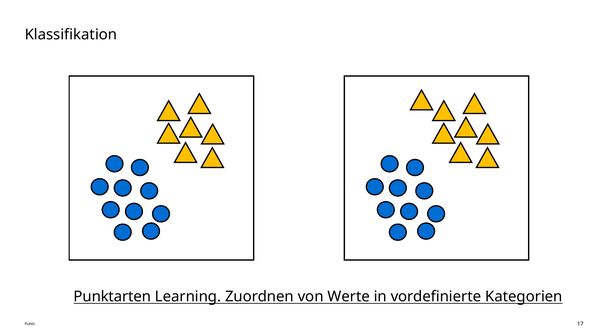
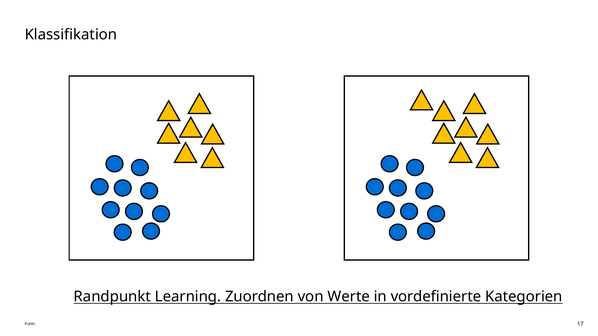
Punktarten: Punktarten -> Randpunkt (112, 297)
